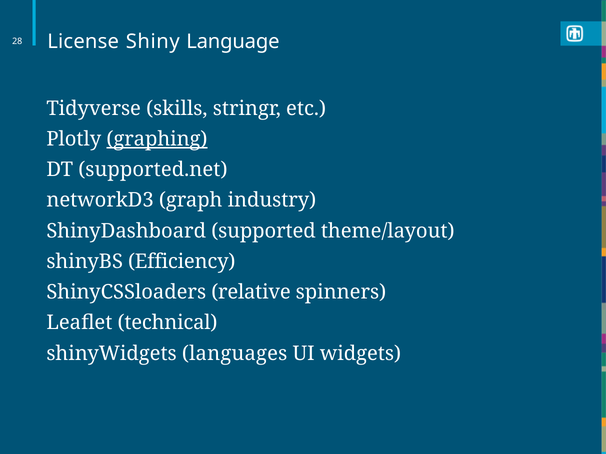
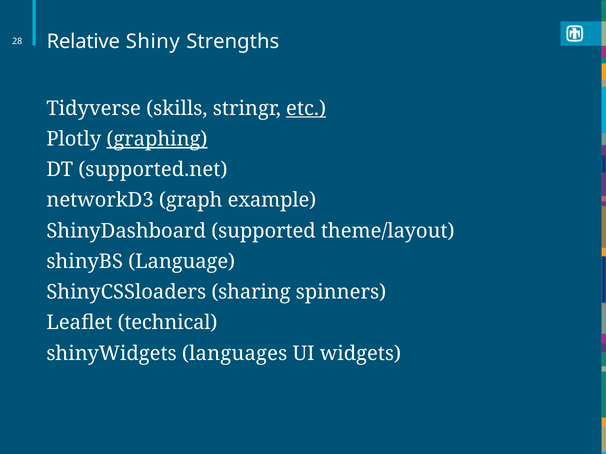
License: License -> Relative (83, 42)
Language: Language -> Strengths (233, 42)
etc underline: none -> present (306, 109)
industry: industry -> example (272, 201)
Efficiency: Efficiency -> Language (182, 262)
relative: relative -> sharing (251, 292)
